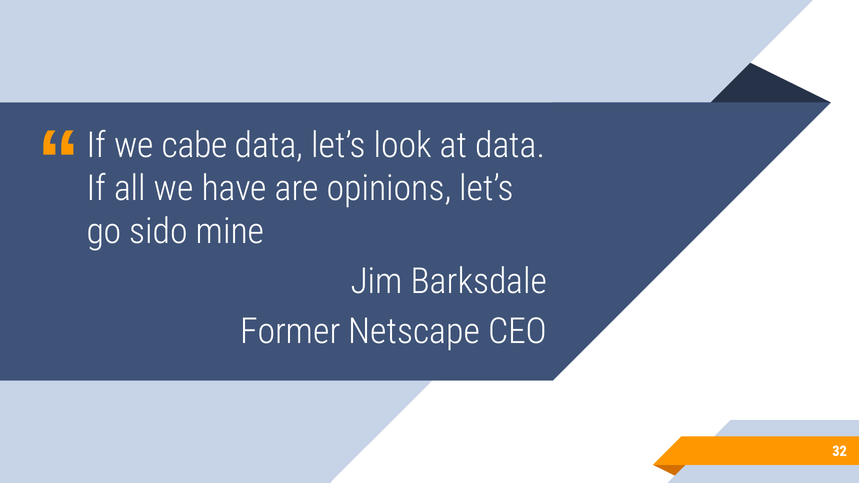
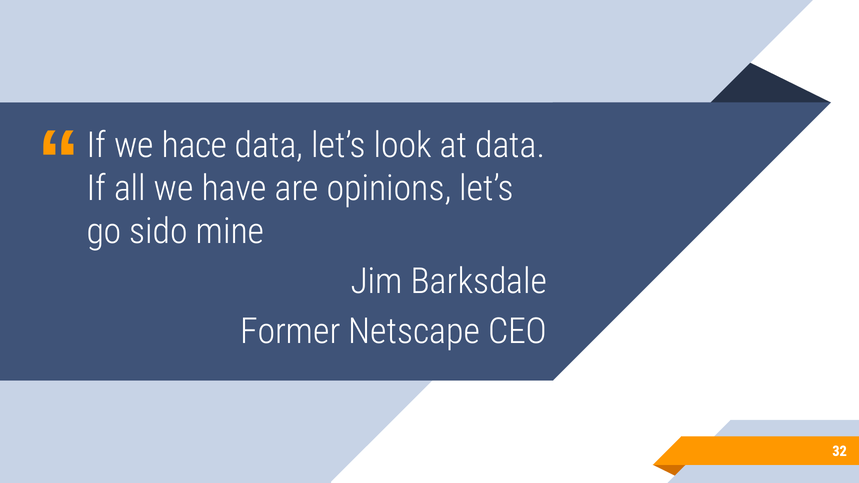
cabe: cabe -> hace (195, 145)
